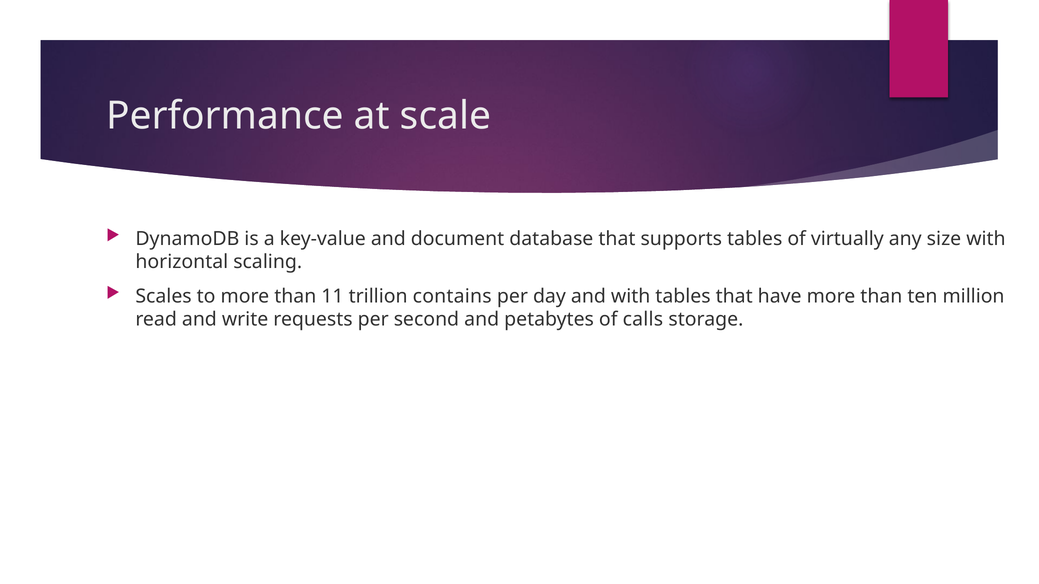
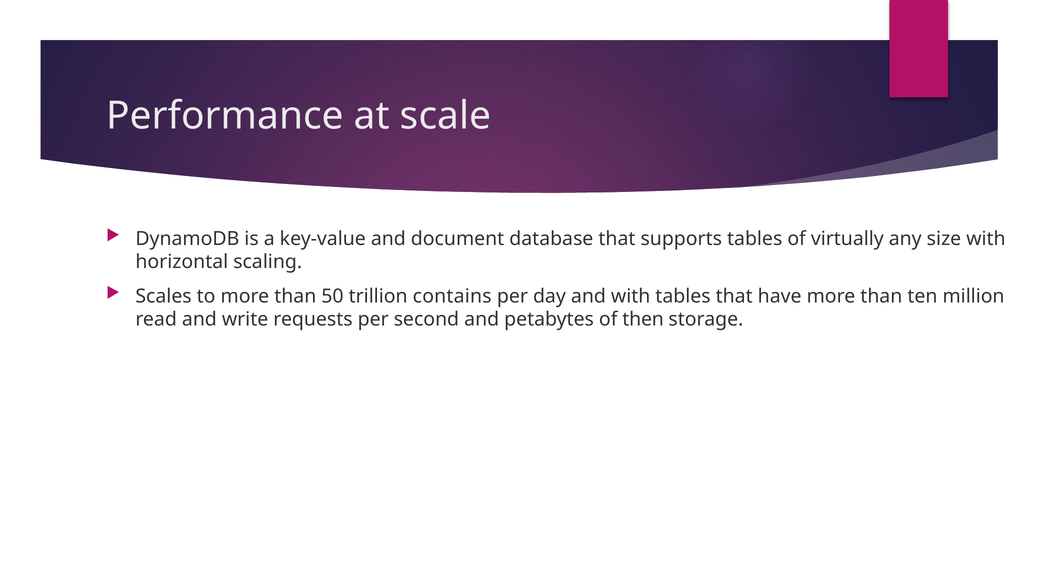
11: 11 -> 50 (332, 296)
calls: calls -> then (643, 320)
